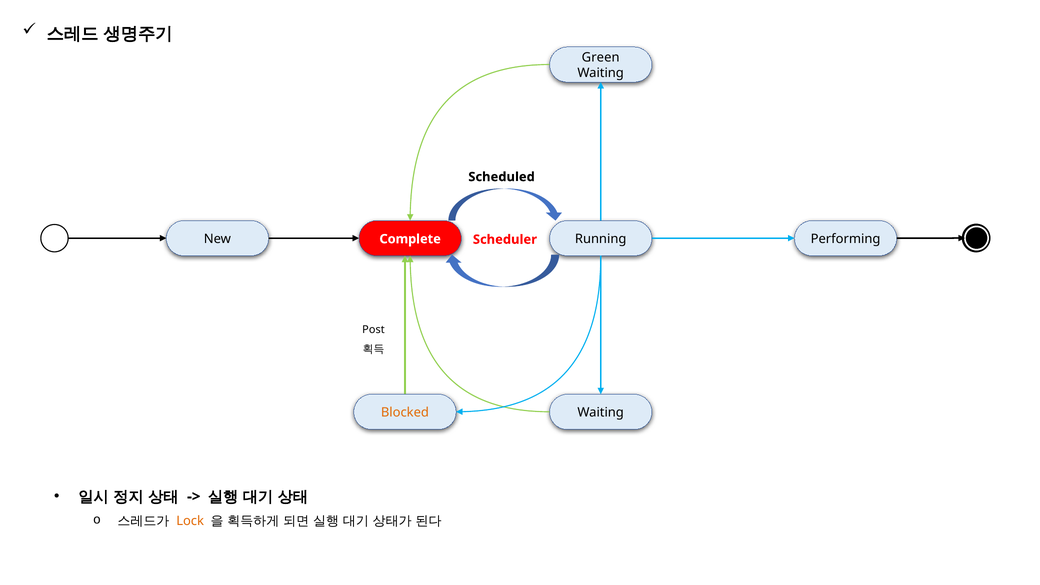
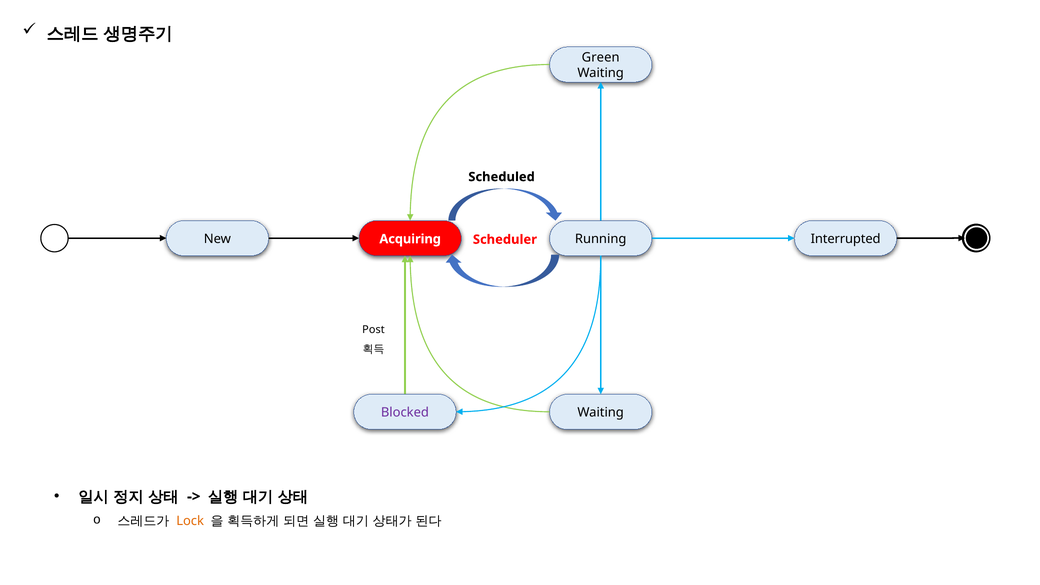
Complete: Complete -> Acquiring (410, 239)
Performing: Performing -> Interrupted (846, 239)
Blocked colour: orange -> purple (405, 413)
